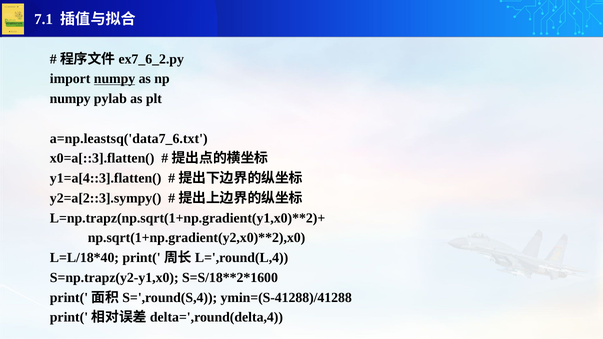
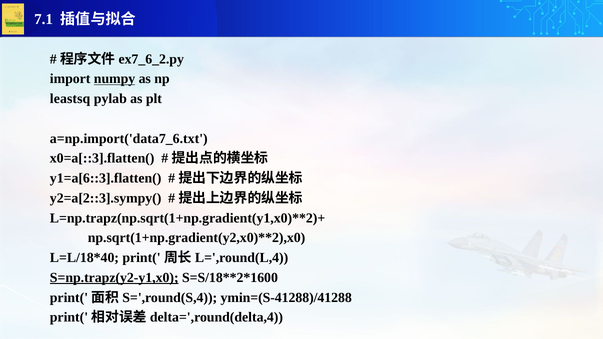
numpy: numpy -> leastsq (70, 99)
a=np.leastsq('data7_6.txt: a=np.leastsq('data7_6.txt -> a=np.import('data7_6.txt (129, 139)
y1=a[4::3].flatten(: y1=a[4::3].flatten( -> y1=a[6::3].flatten( (106, 178)
S=np.trapz(y2-y1,x0 underline: none -> present (114, 278)
